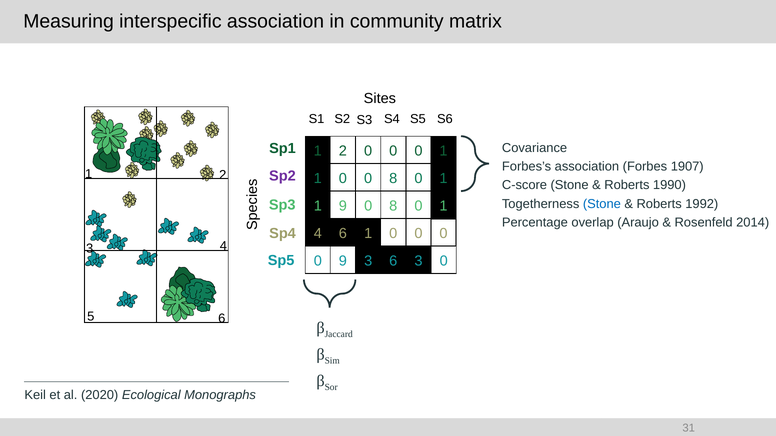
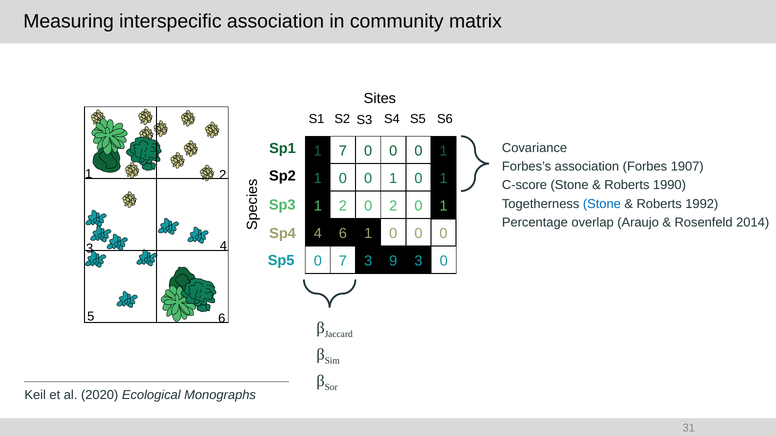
2: 2 -> 7 (343, 151)
Sp2 colour: purple -> black (282, 176)
8: 8 -> 1 (393, 179)
9: 9 -> 2 (343, 206)
8: 8 -> 2 (393, 206)
0 9: 9 -> 7 (343, 261)
3 6: 6 -> 9 (393, 261)
